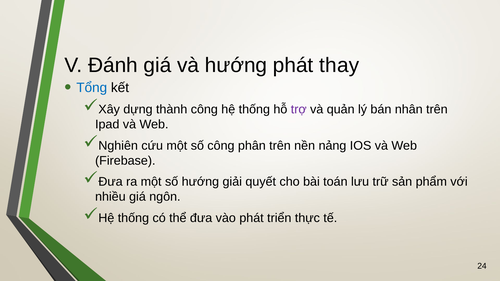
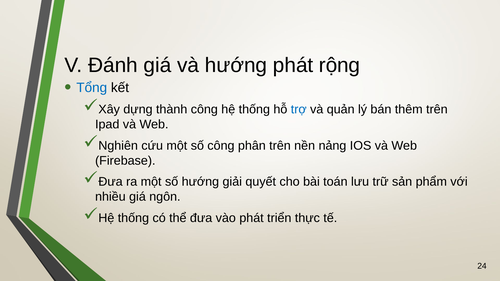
thay: thay -> rộng (340, 66)
trợ colour: purple -> blue (299, 109)
nhân: nhân -> thêm (409, 109)
